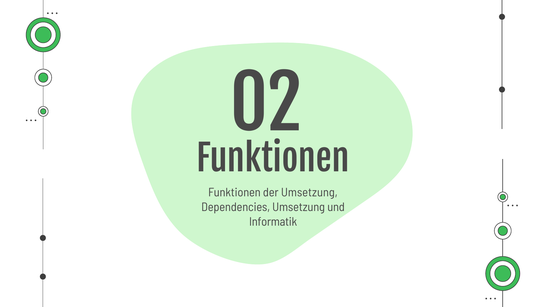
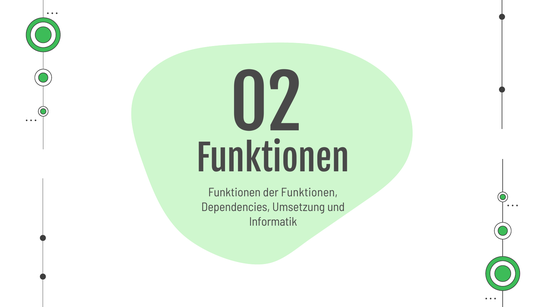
der Umsetzung: Umsetzung -> Funktionen (309, 193)
